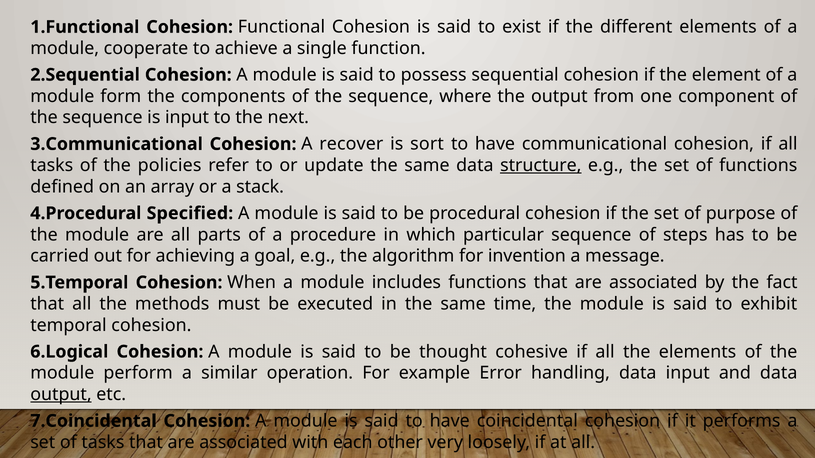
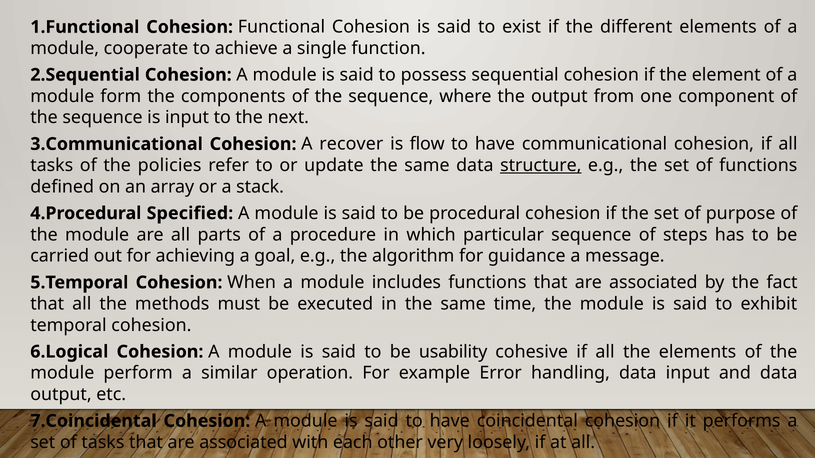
sort: sort -> flow (427, 144)
invention: invention -> guidance (527, 256)
thought: thought -> usability (453, 352)
output underline: present -> none (61, 395)
